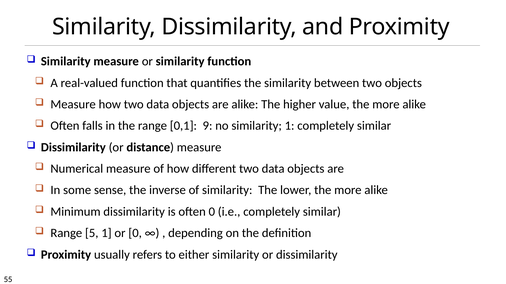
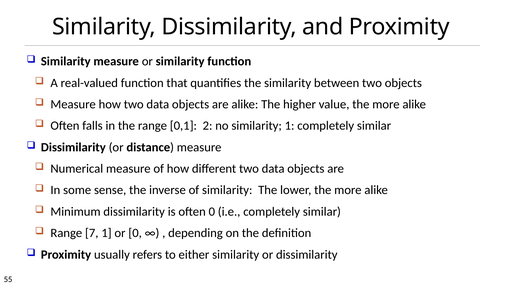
9: 9 -> 2 (208, 126)
5: 5 -> 7 (92, 234)
